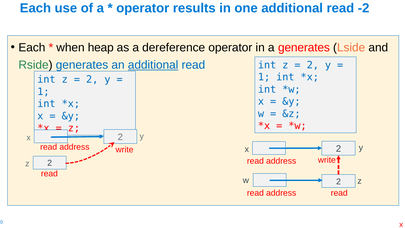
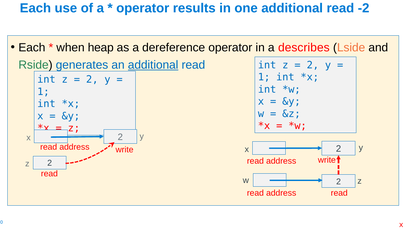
a generates: generates -> describes (304, 48)
